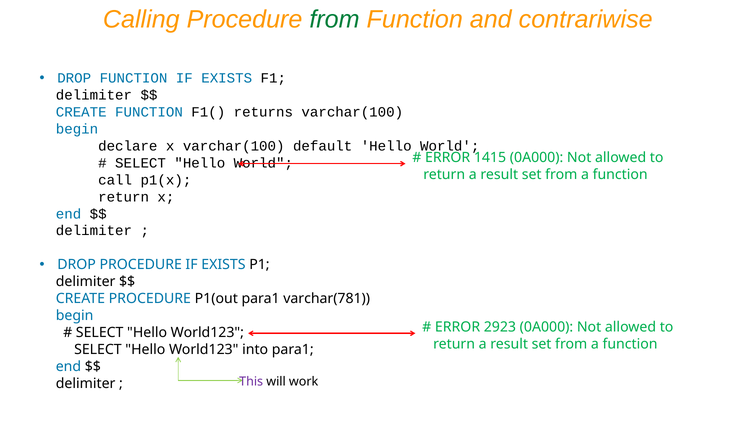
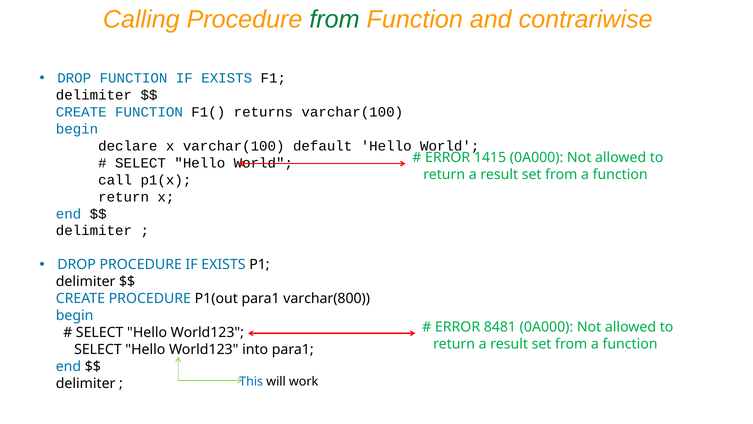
varchar(781: varchar(781 -> varchar(800 (327, 298)
2923: 2923 -> 8481 (500, 327)
This colour: purple -> blue (251, 381)
